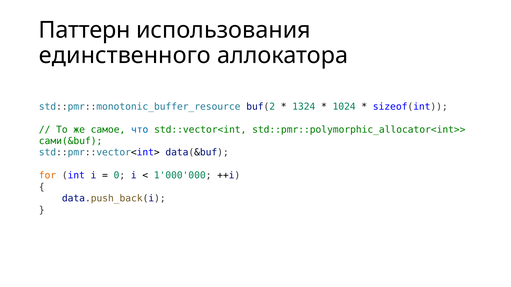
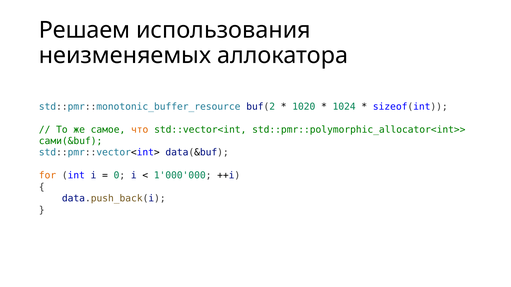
Паттерн: Паттерн -> Решаем (85, 30)
единственного: единственного -> неизменяемых (125, 56)
1324: 1324 -> 1020 (304, 107)
что colour: blue -> orange (140, 130)
